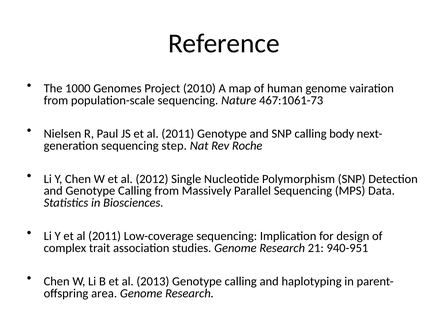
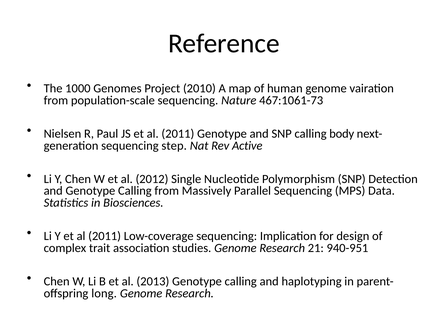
Roche: Roche -> Active (247, 146)
area: area -> long (104, 293)
